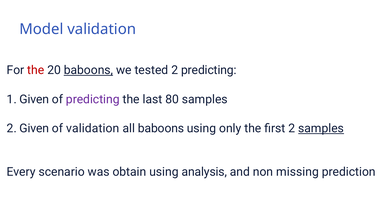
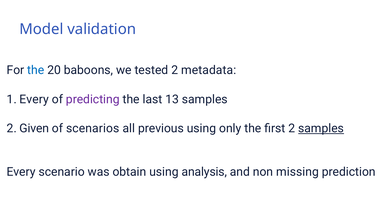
the colour: red -> blue (36, 70)
baboons underline: present -> none (88, 70)
2 predicting: predicting -> metadata (209, 70)
1 Given: Given -> Every (34, 99)
80: 80 -> 13 (172, 99)
of validation: validation -> scenarios (93, 128)
all baboons: baboons -> previous (161, 128)
